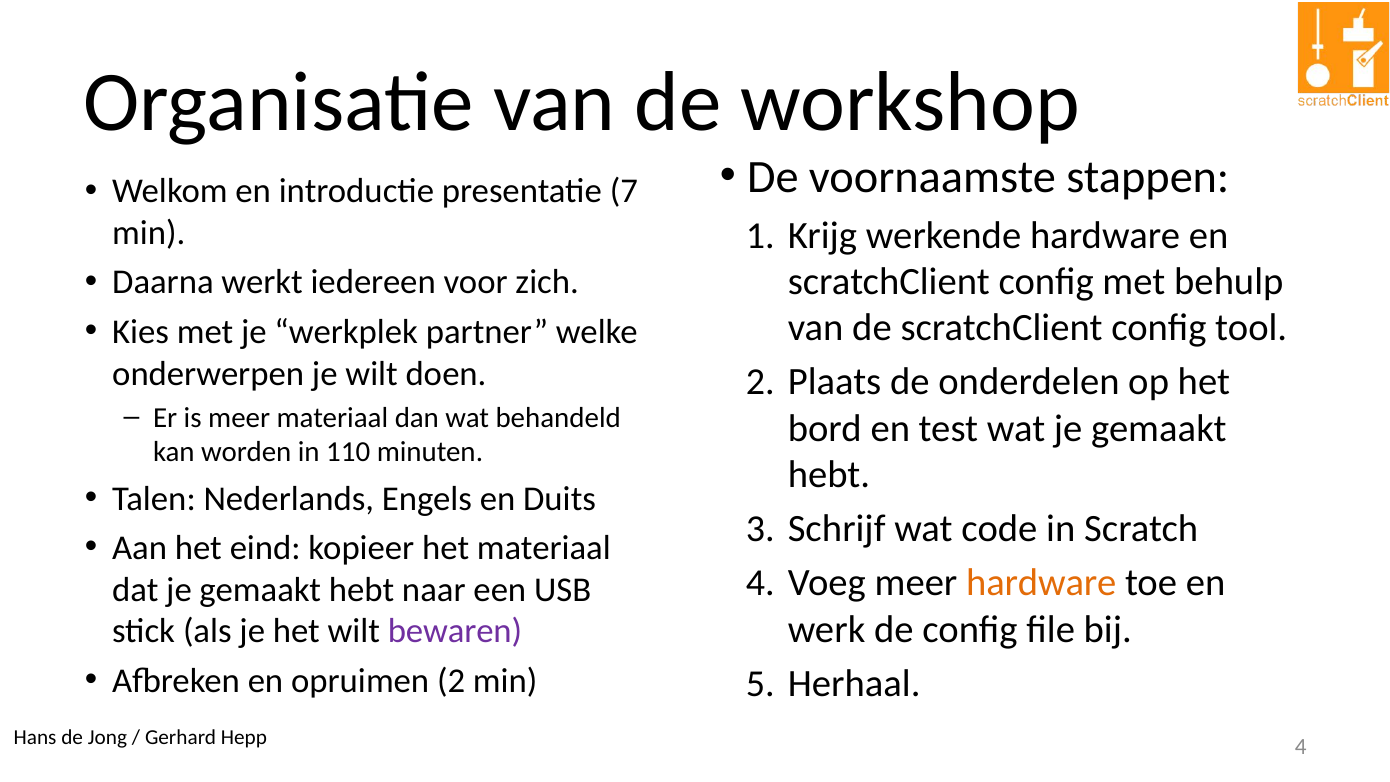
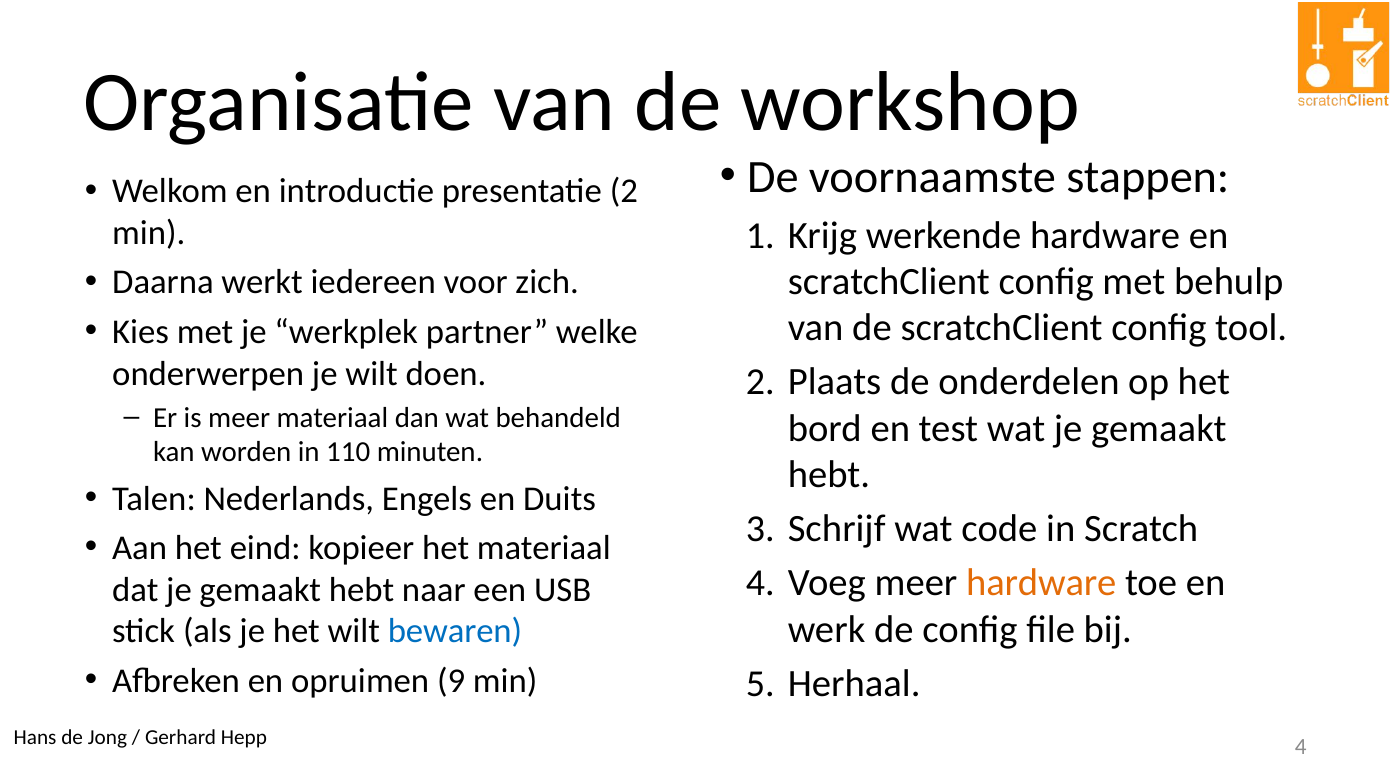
presentatie 7: 7 -> 2 (624, 191)
bewaren colour: purple -> blue (455, 631)
opruimen 2: 2 -> 9 (451, 681)
